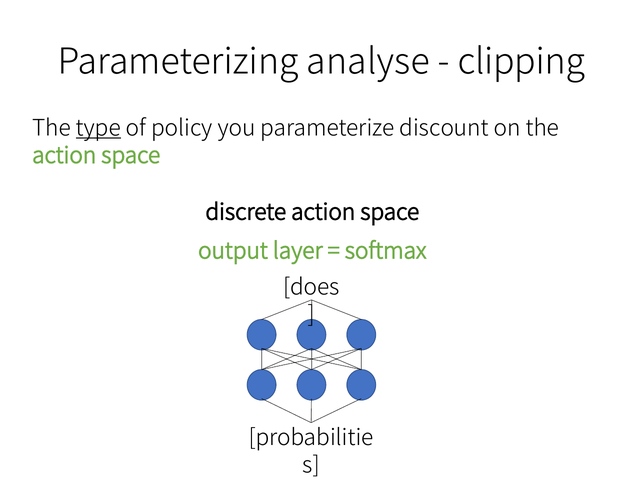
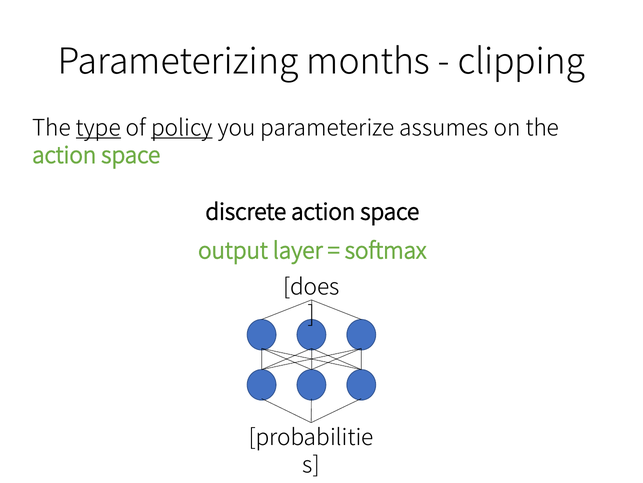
analyse: analyse -> months (368, 62)
policy underline: none -> present (182, 128)
discount: discount -> assumes (444, 128)
